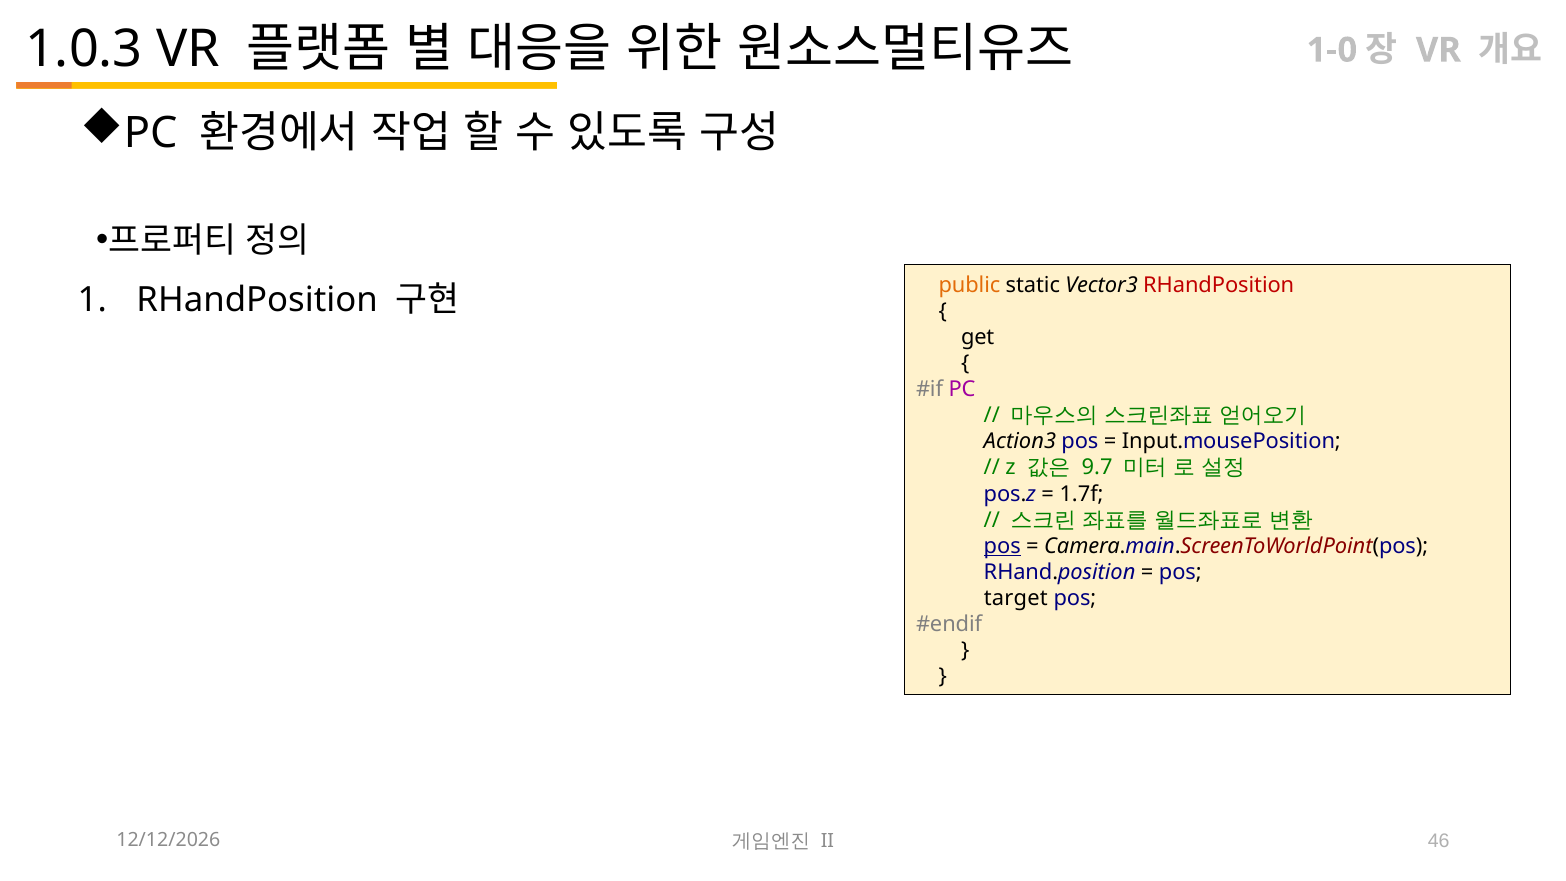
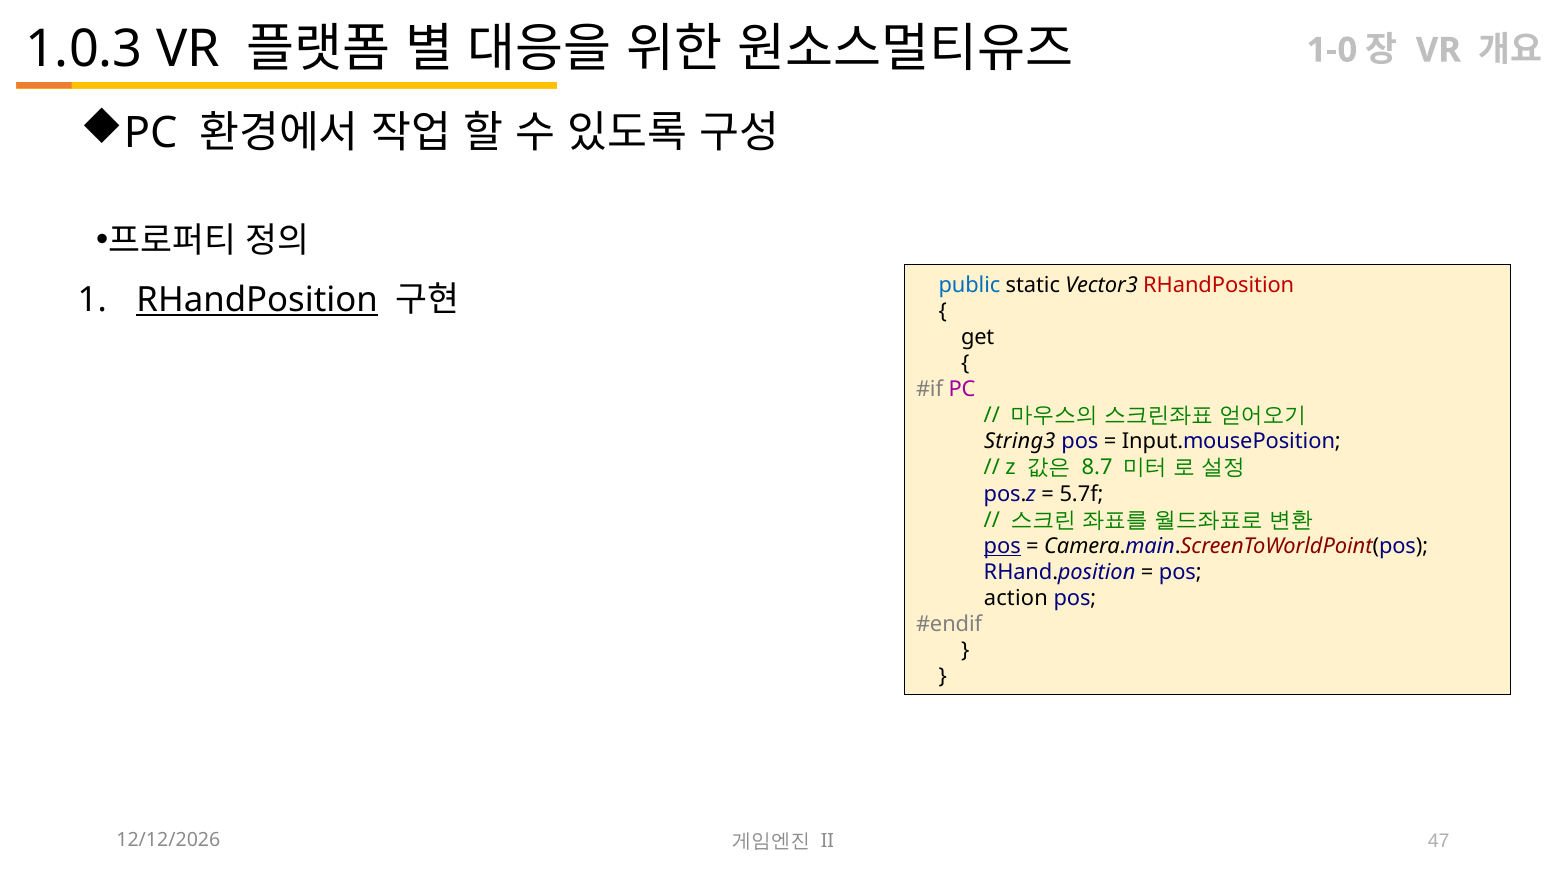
public colour: orange -> blue (969, 285)
RHandPosition underline: none -> present (257, 300)
Action3: Action3 -> String3 (1020, 441)
9.7: 9.7 -> 8.7 (1097, 468)
1.7f: 1.7f -> 5.7f (1082, 494)
target: target -> action (1016, 598)
46: 46 -> 47 (1439, 841)
